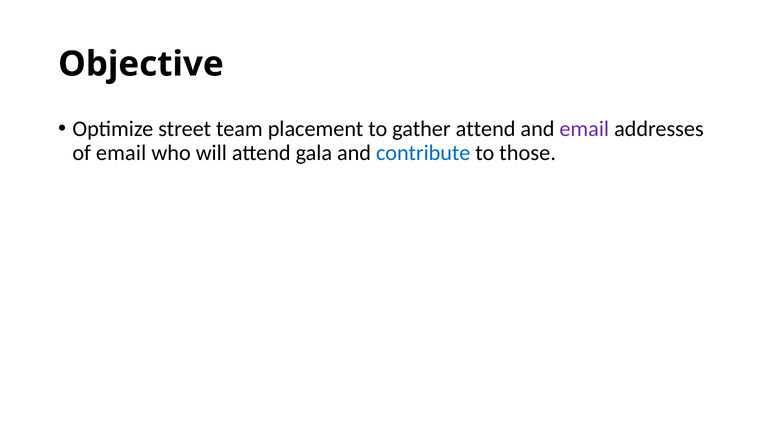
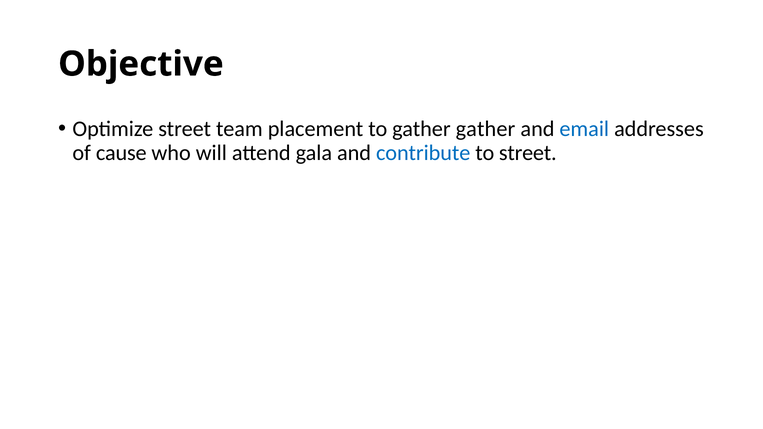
gather attend: attend -> gather (485, 129)
email colour: purple -> blue (584, 129)
of email: email -> cause (121, 153)
to those: those -> street (528, 153)
